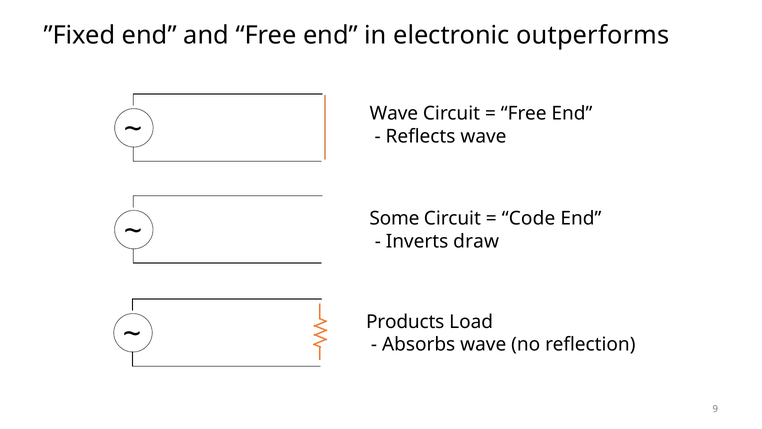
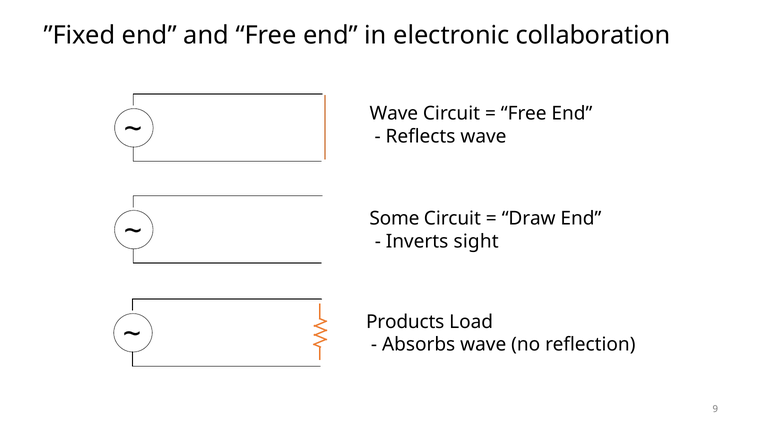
outperforms: outperforms -> collaboration (593, 36)
Code: Code -> Draw (529, 218)
draw: draw -> sight (476, 241)
